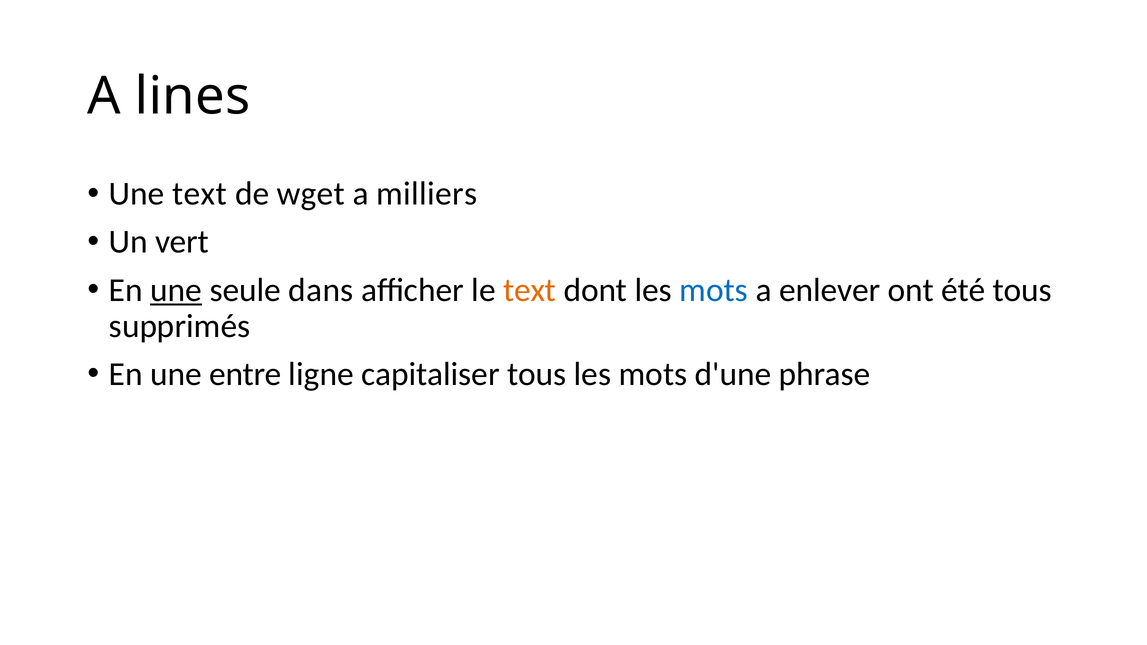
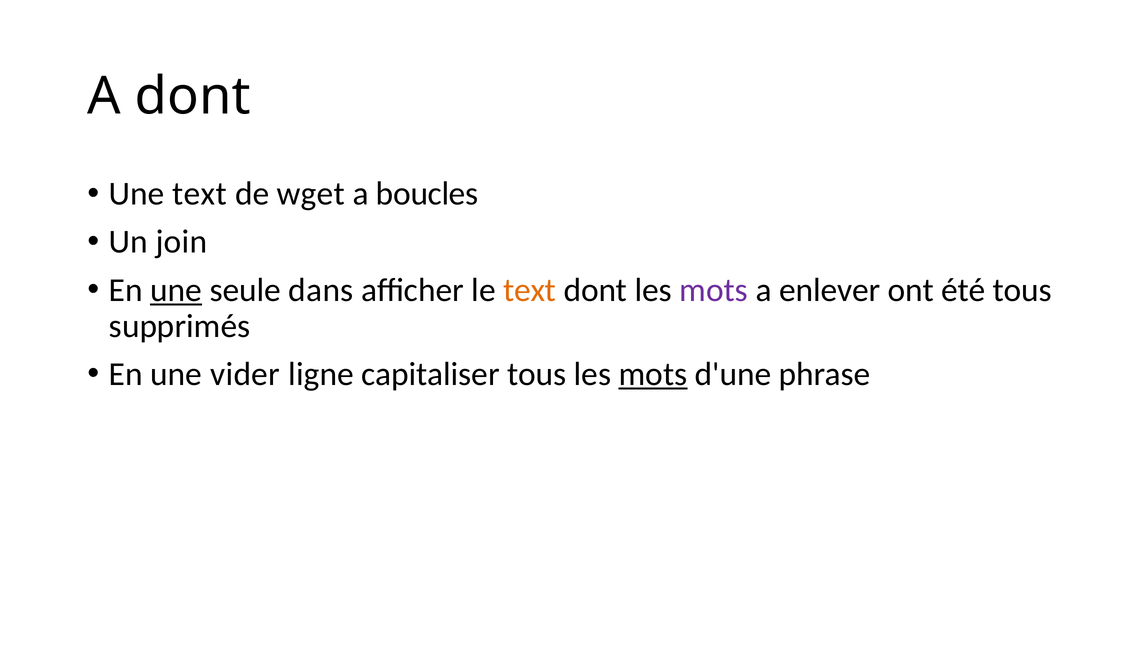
A lines: lines -> dont (193, 96)
milliers: milliers -> boucles (427, 194)
vert: vert -> join (182, 242)
mots colour: blue -> purple (714, 290)
entre: entre -> vider (245, 374)
mots underline: none -> present (653, 374)
